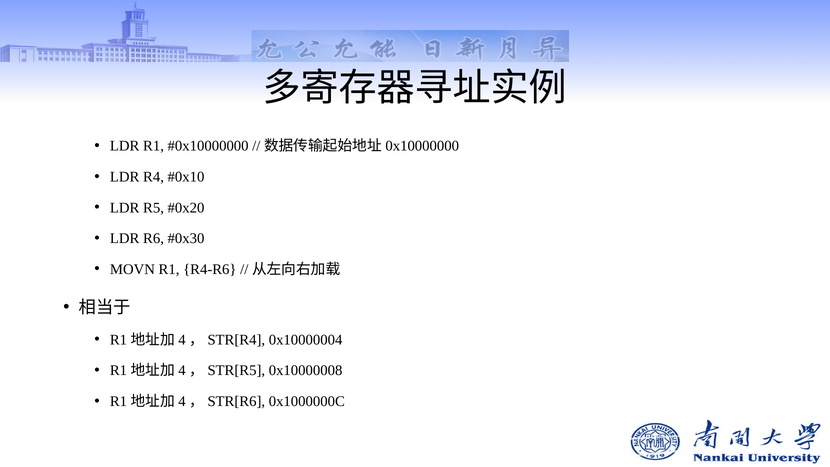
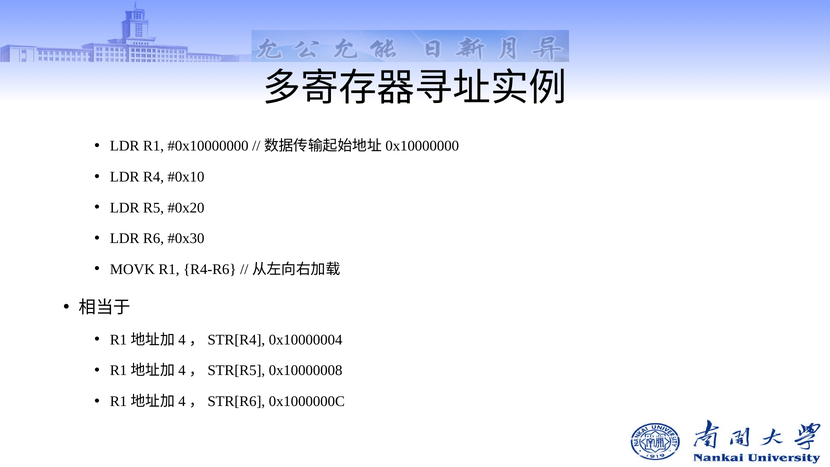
MOVN: MOVN -> MOVK (132, 269)
